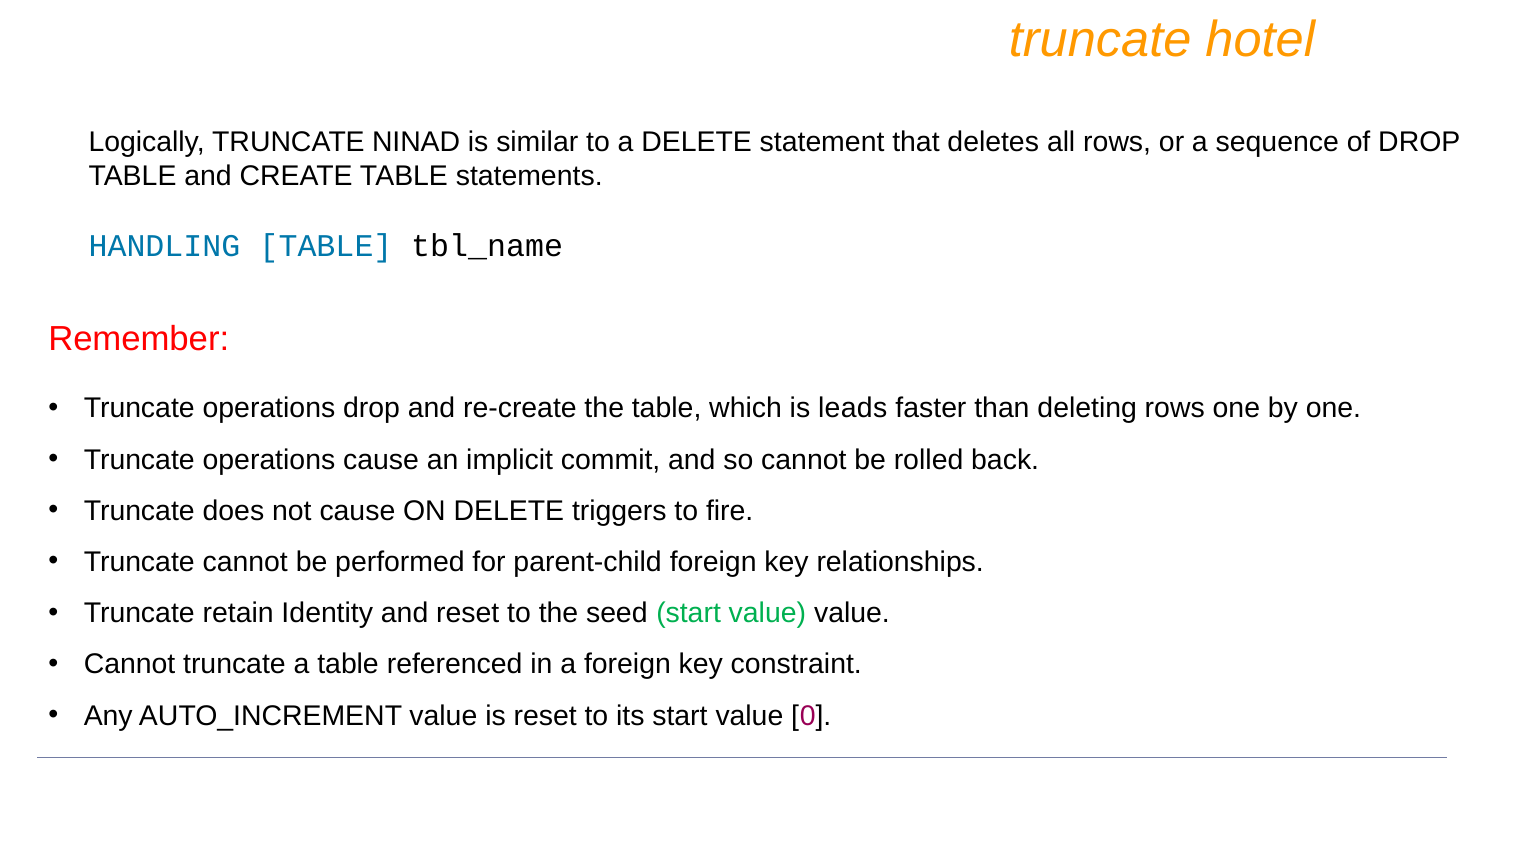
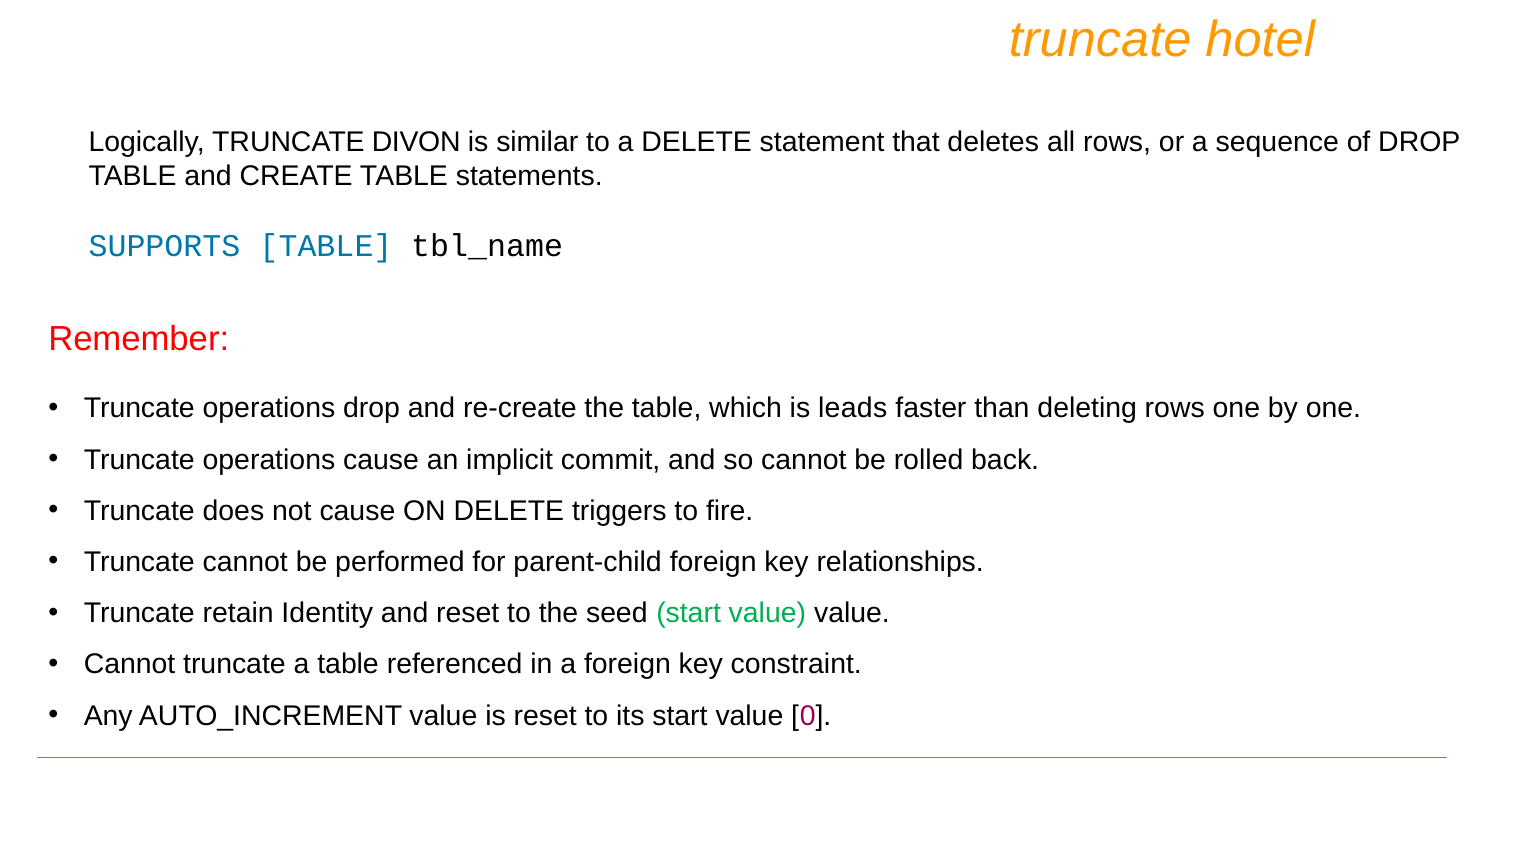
NINAD: NINAD -> DIVON (416, 142)
HANDLING: HANDLING -> SUPPORTS (164, 246)
